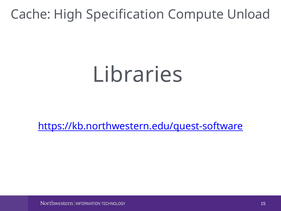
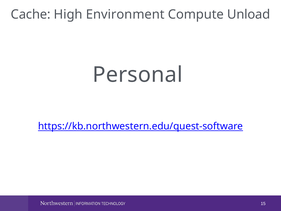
Specification: Specification -> Environment (125, 14)
Libraries: Libraries -> Personal (138, 75)
